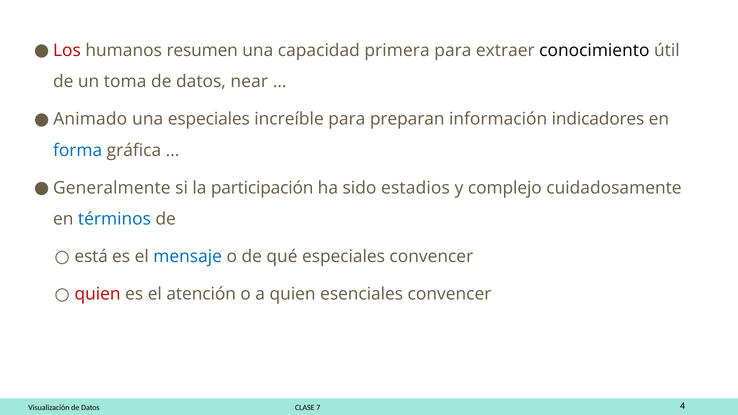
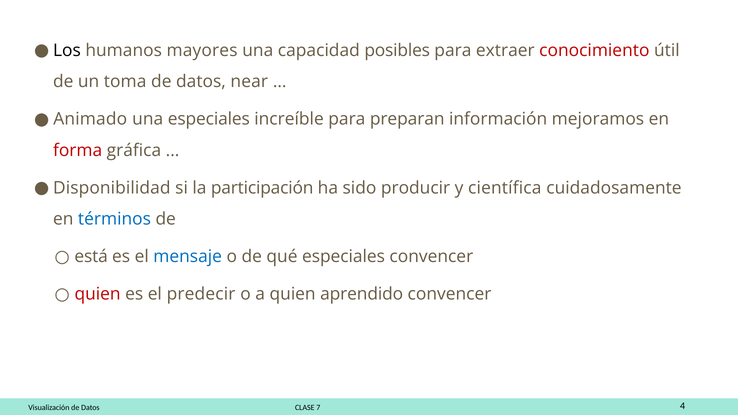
Los colour: red -> black (67, 50)
resumen: resumen -> mayores (202, 50)
primera: primera -> posibles (397, 50)
conocimiento colour: black -> red (594, 50)
indicadores: indicadores -> mejoramos (598, 119)
forma colour: blue -> red (78, 150)
Generalmente: Generalmente -> Disponibilidad (112, 188)
estadios: estadios -> producir (416, 188)
complejo: complejo -> científica (505, 188)
atención: atención -> predecir (201, 294)
esenciales: esenciales -> aprendido (362, 294)
